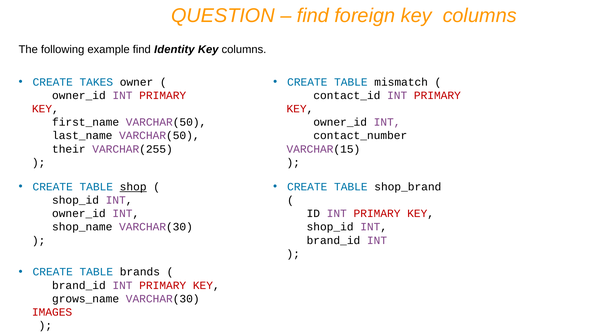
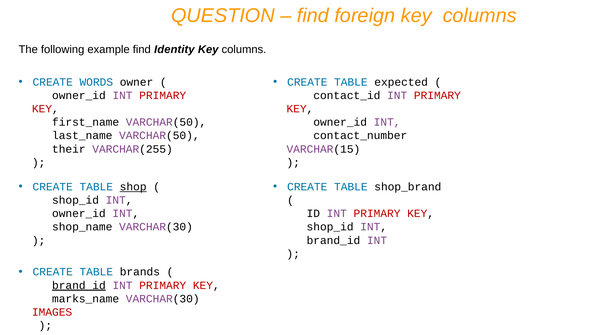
TAKES: TAKES -> WORDS (96, 82)
mismatch: mismatch -> expected (401, 82)
brand_id underline: none -> present (79, 286)
grows_name: grows_name -> marks_name (86, 299)
